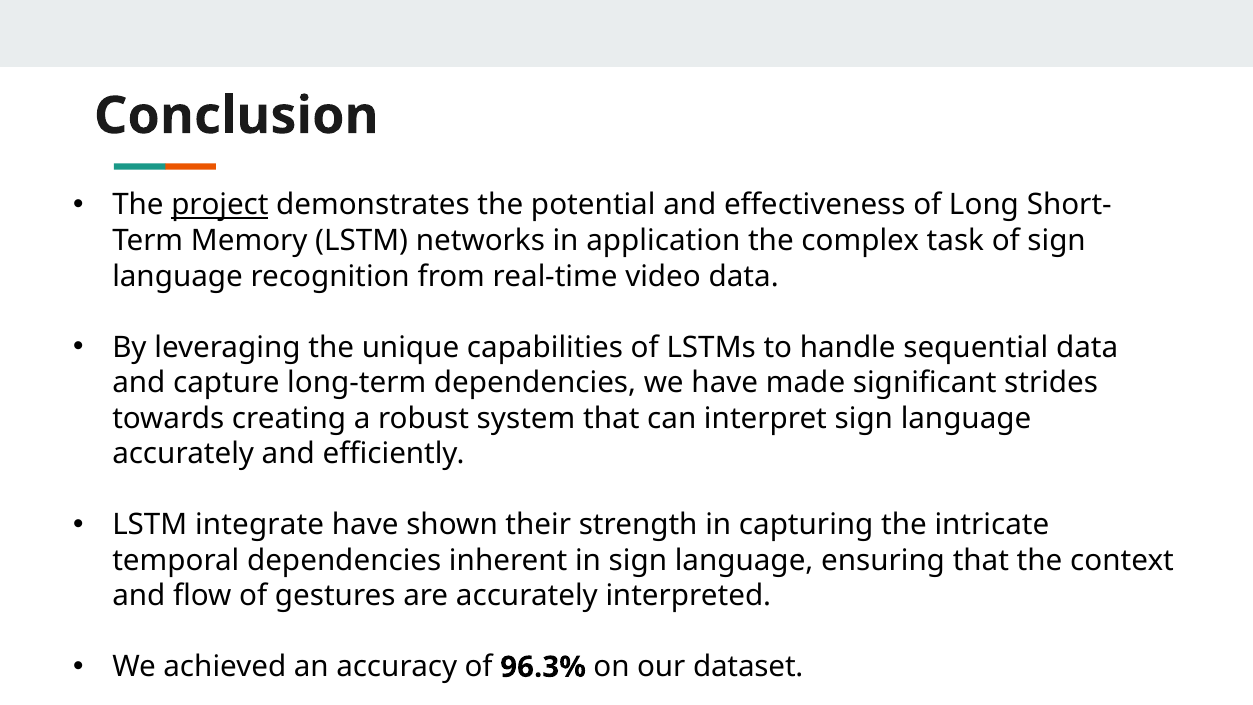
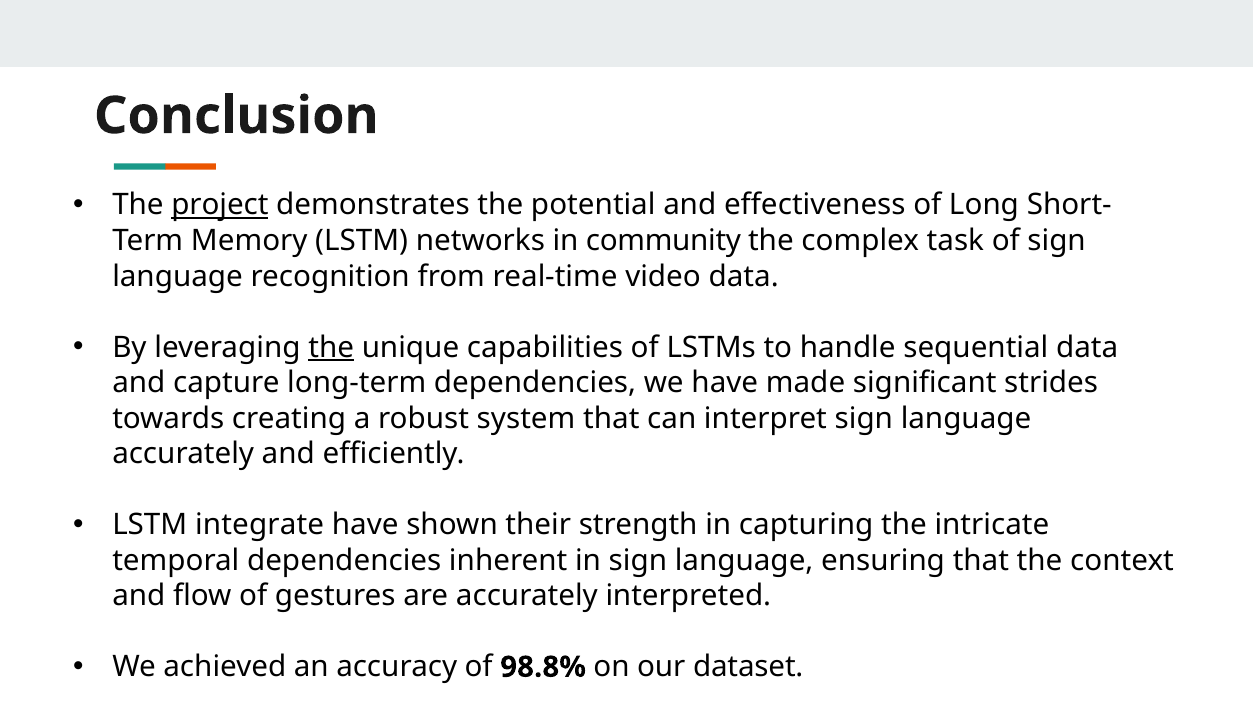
application: application -> community (663, 241)
the underline: none -> present (331, 347)
96.3%: 96.3% -> 98.8% (543, 667)
